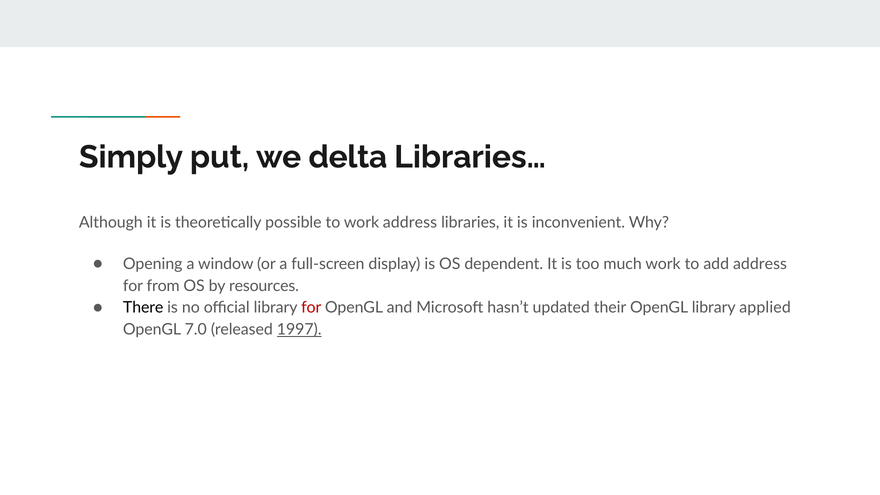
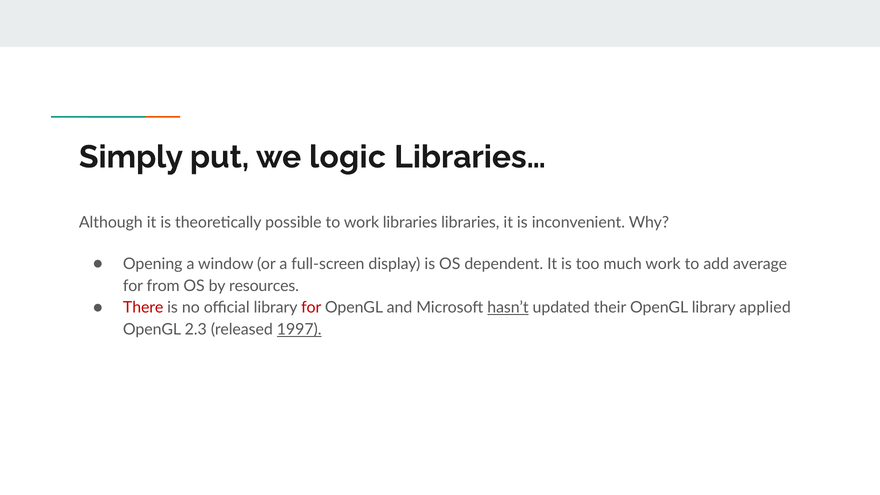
delta: delta -> logic (348, 157)
work address: address -> libraries (410, 222)
add address: address -> average (760, 264)
There colour: black -> red (143, 308)
hasn’t underline: none -> present (508, 308)
7.0: 7.0 -> 2.3 (196, 330)
